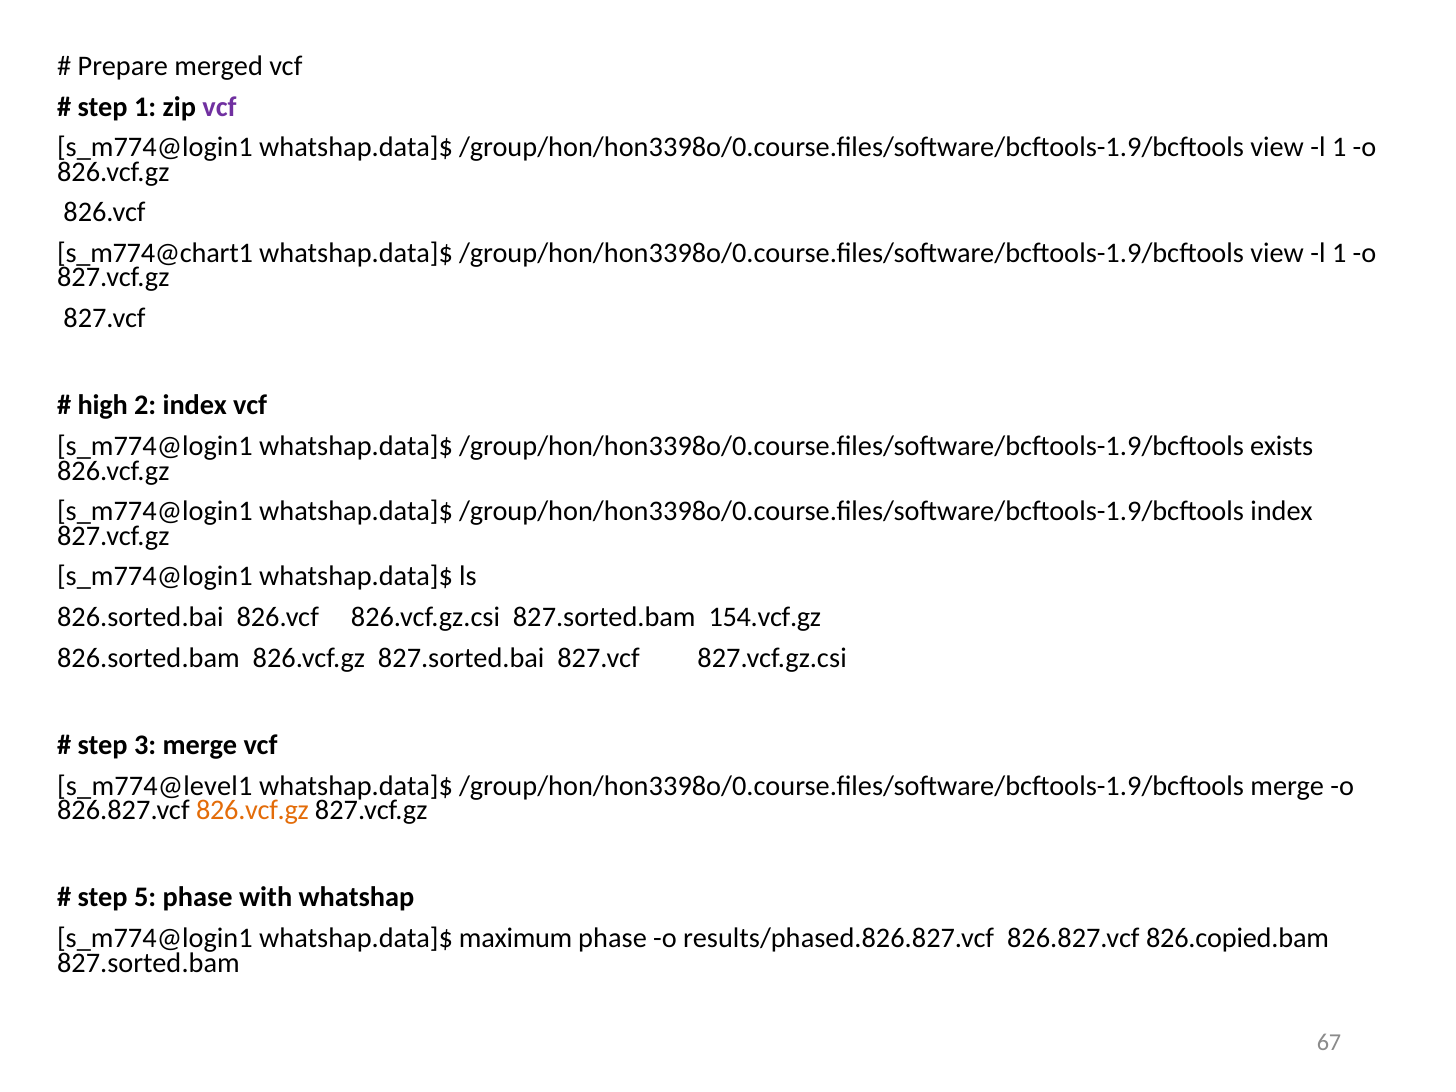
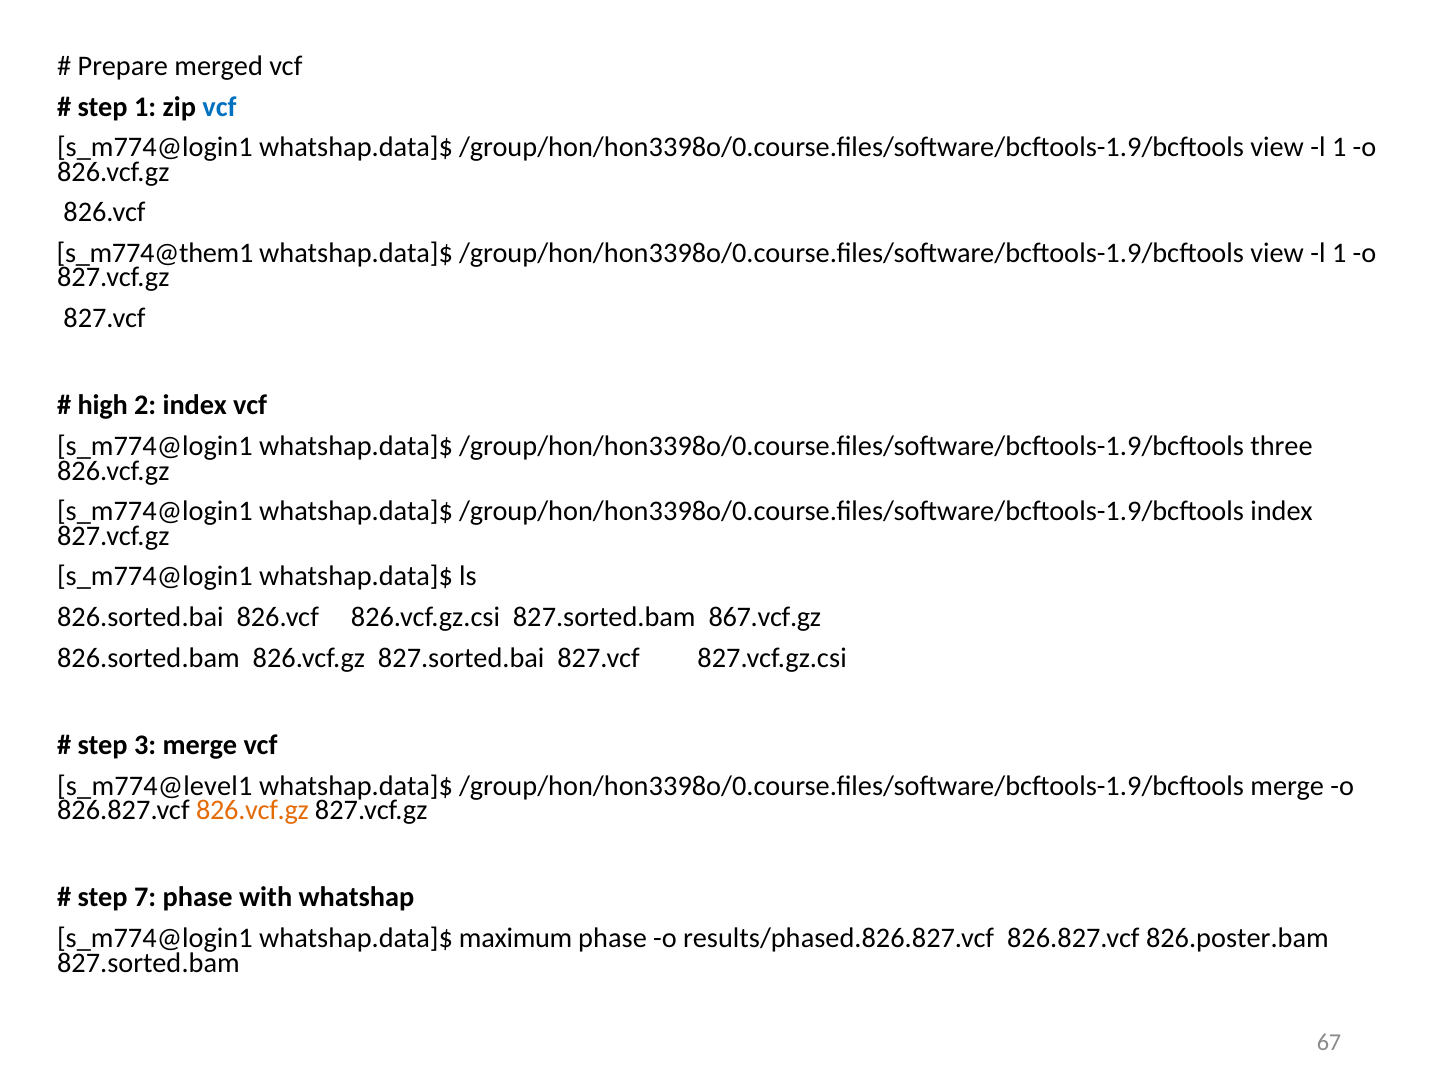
vcf colour: purple -> blue (219, 107)
s_m774@chart1: s_m774@chart1 -> s_m774@them1 (155, 253)
exists: exists -> three (1281, 446)
154.vcf.gz: 154.vcf.gz -> 867.vcf.gz (765, 617)
5: 5 -> 7 (145, 898)
826.copied.bam: 826.copied.bam -> 826.poster.bam (1237, 938)
